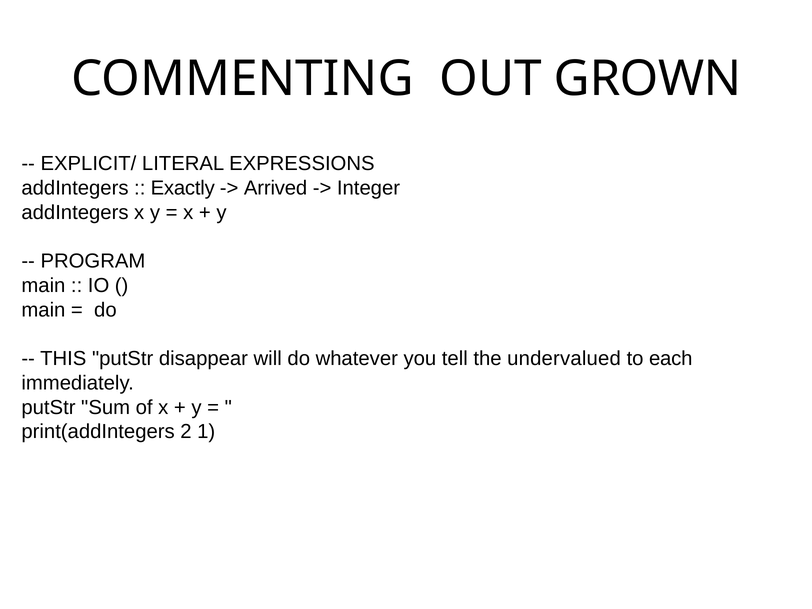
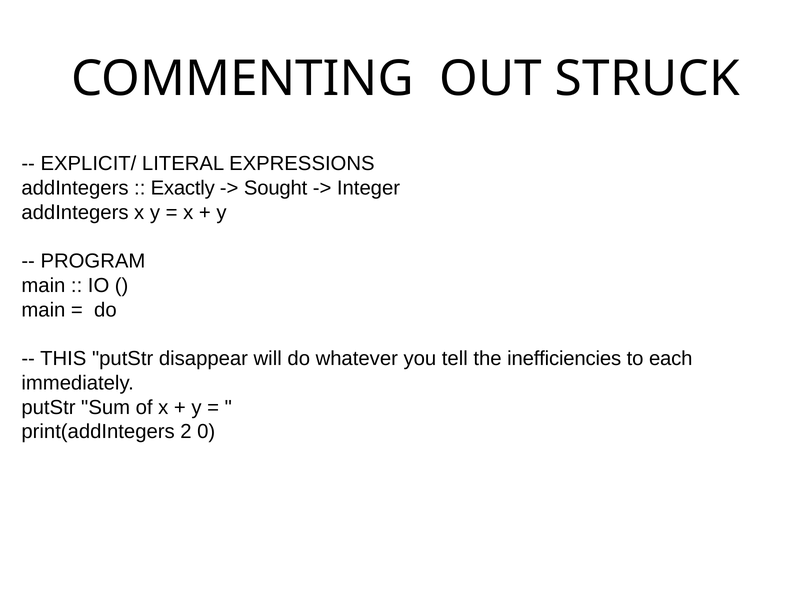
GROWN: GROWN -> STRUCK (647, 79)
Arrived: Arrived -> Sought (276, 188)
undervalued: undervalued -> inefficiencies (564, 359)
1: 1 -> 0 (206, 432)
